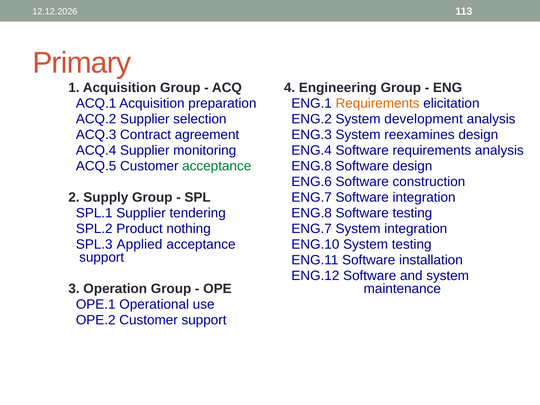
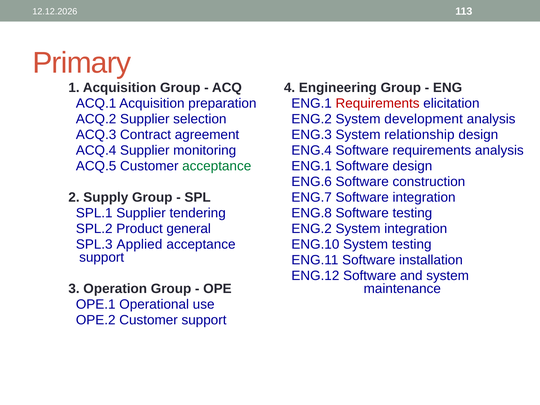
Requirements colour: orange -> red (378, 104)
reexamines: reexamines -> relationship (419, 135)
ENG.8: ENG.8 -> ENG.1 (312, 166)
nothing: nothing -> general (189, 229)
ENG.7: ENG.7 -> ENG.2 (312, 229)
